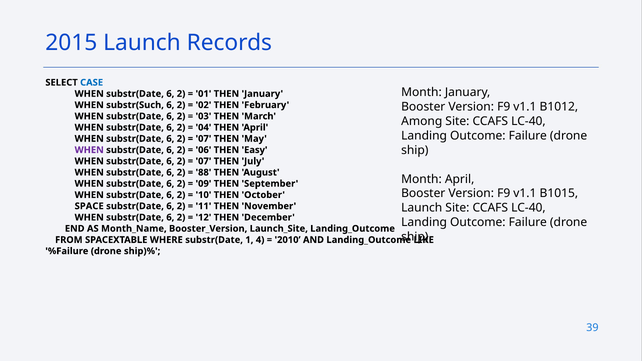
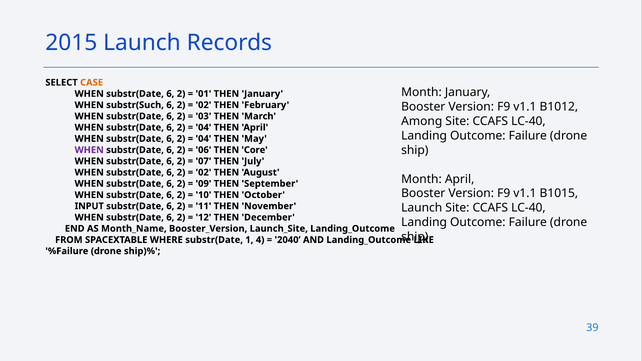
CASE colour: blue -> orange (92, 83)
07: 07 -> 04 (203, 139)
Easy: Easy -> Core (255, 150)
88: 88 -> 02 (203, 172)
SPACE: SPACE -> INPUT (89, 206)
2010: 2010 -> 2040 (288, 240)
